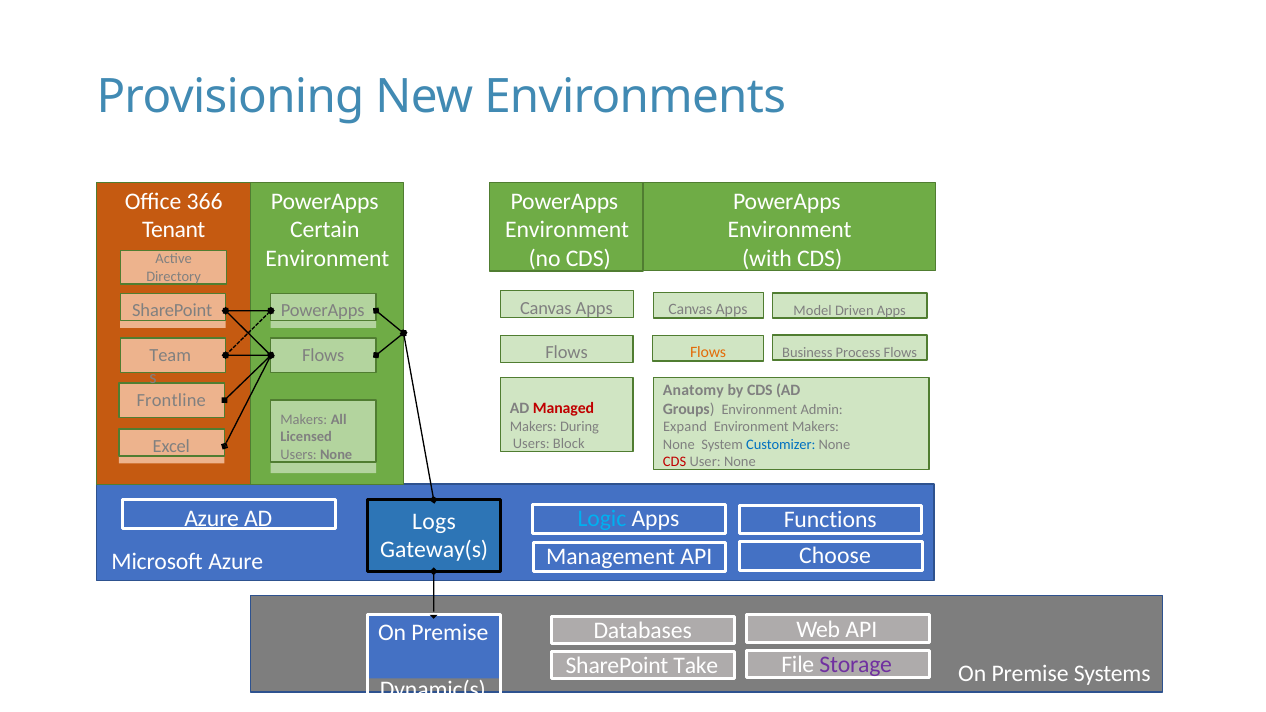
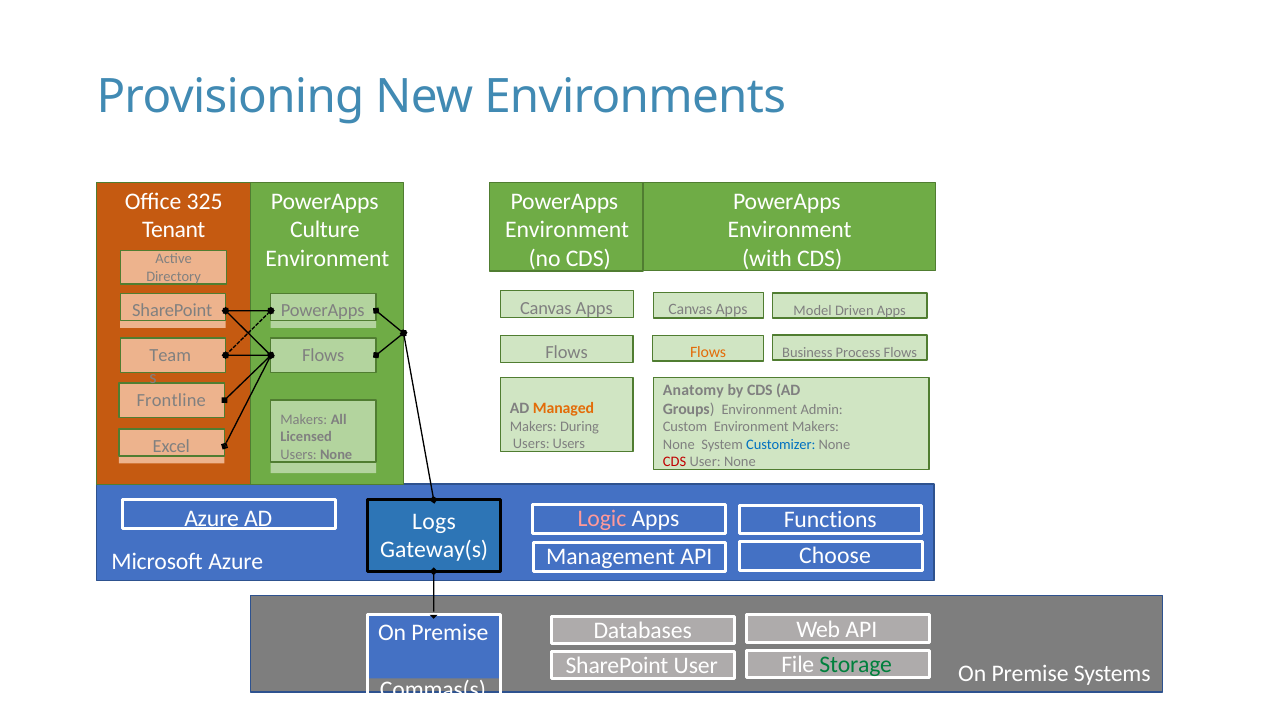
366: 366 -> 325 (205, 201)
Certain: Certain -> Culture (325, 230)
Managed colour: red -> orange (564, 408)
Expand: Expand -> Custom (685, 427)
Users Block: Block -> Users (569, 444)
Logic colour: light blue -> pink (602, 519)
SharePoint Take: Take -> User (696, 666)
Storage colour: purple -> green (856, 665)
Dynamic(s: Dynamic(s -> Commas(s (433, 690)
